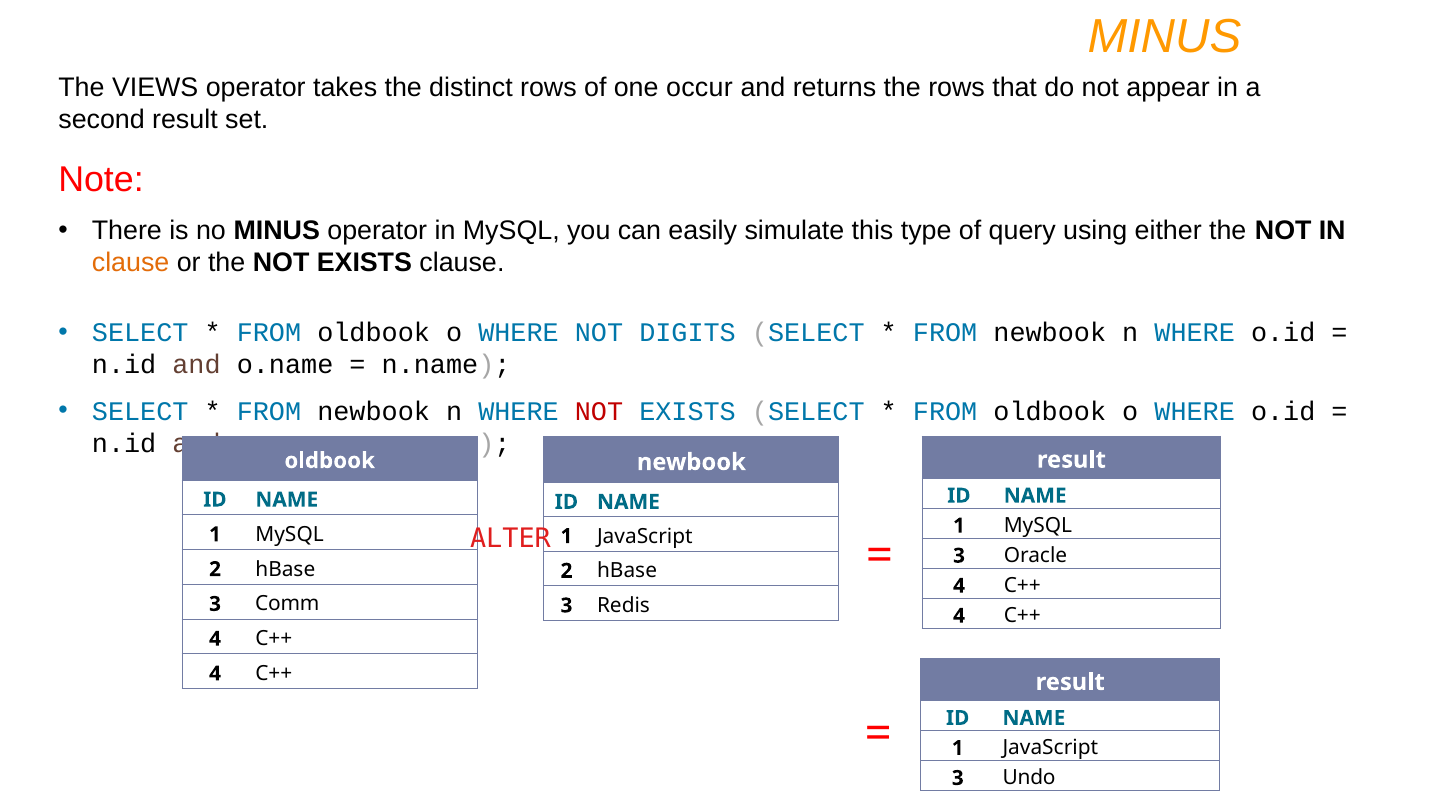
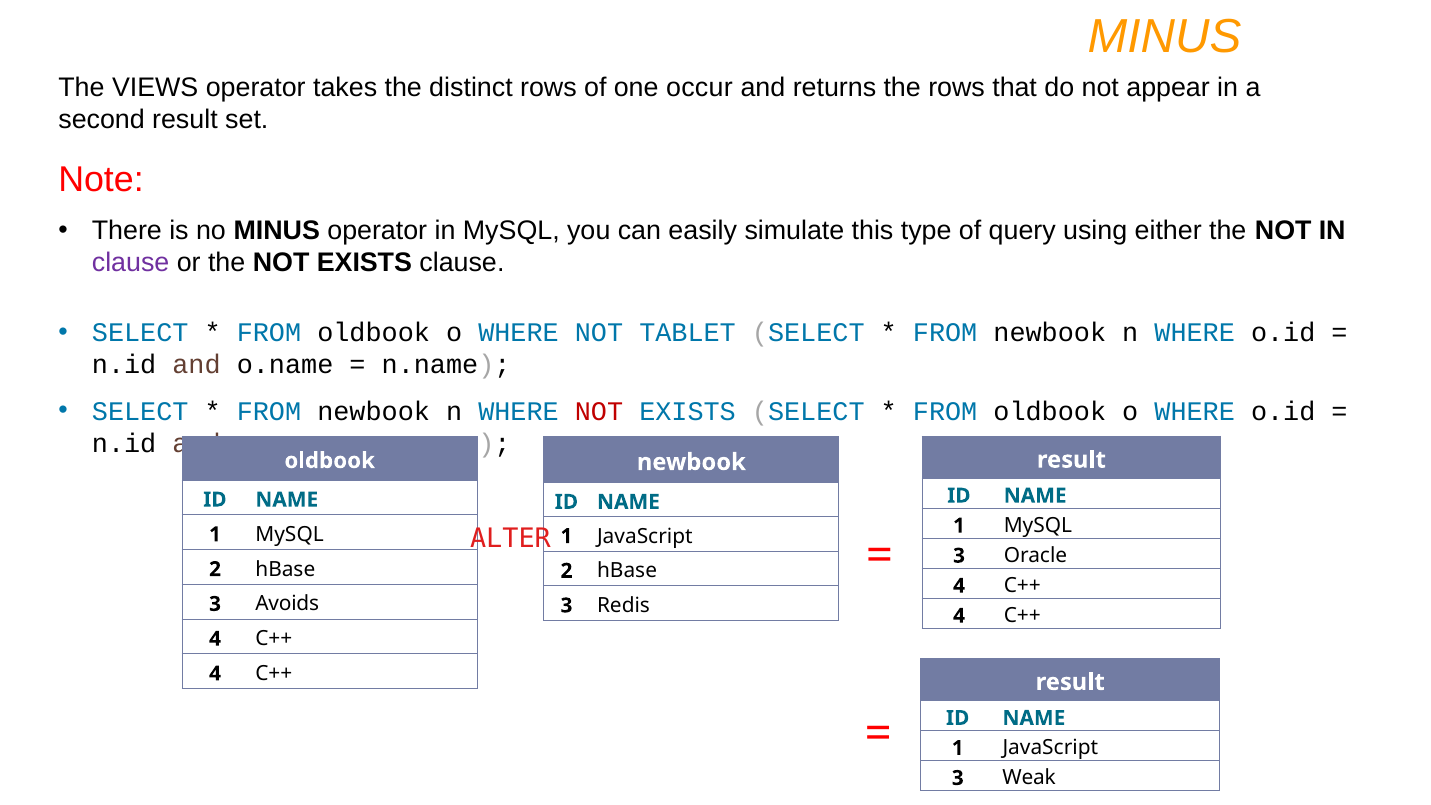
clause colour: orange -> purple (131, 263)
DIGITS: DIGITS -> TABLET (688, 333)
Comm: Comm -> Avoids (287, 604)
Undo: Undo -> Weak (1029, 778)
